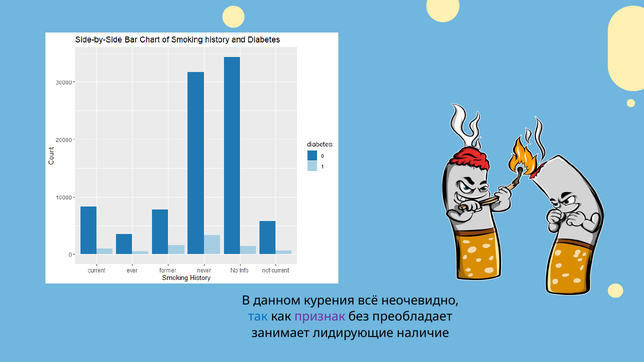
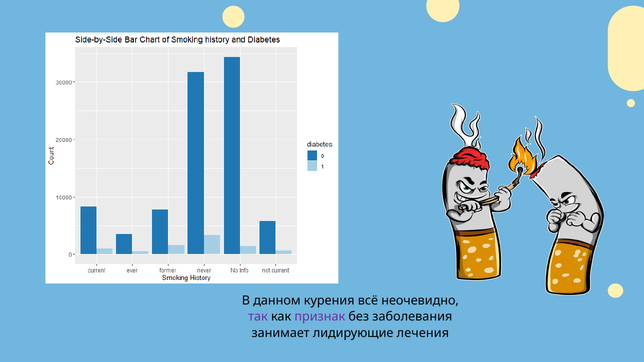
так colour: blue -> purple (258, 317)
преобладает: преобладает -> заболевания (412, 317)
наличие: наличие -> лечения (423, 333)
